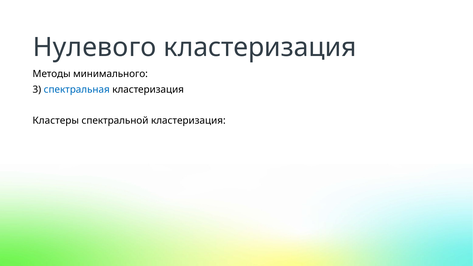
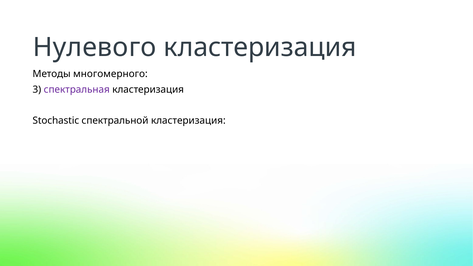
минимального: минимального -> многомерного (110, 74)
спектральная colour: blue -> purple (77, 90)
Кластеры: Кластеры -> Stochastic (56, 121)
